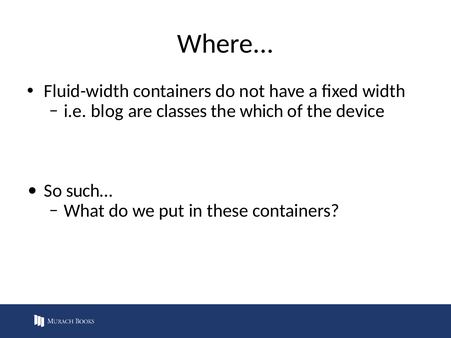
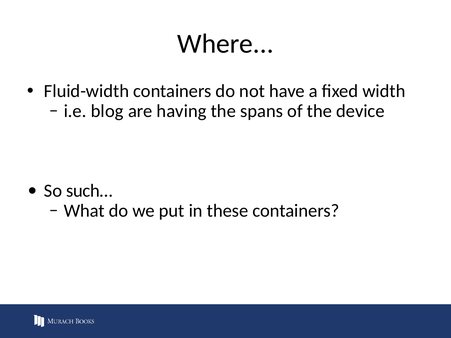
classes: classes -> having (182, 111)
which: which -> spans (262, 111)
